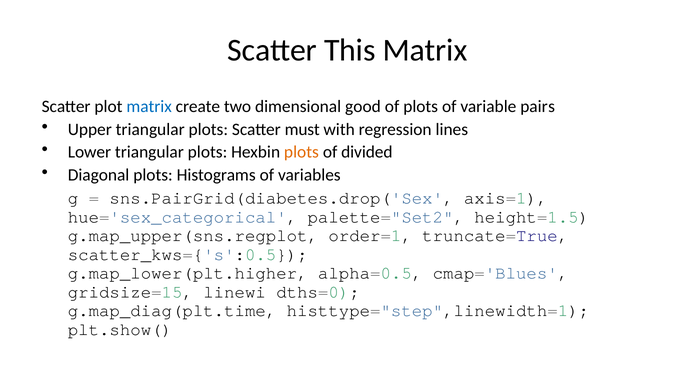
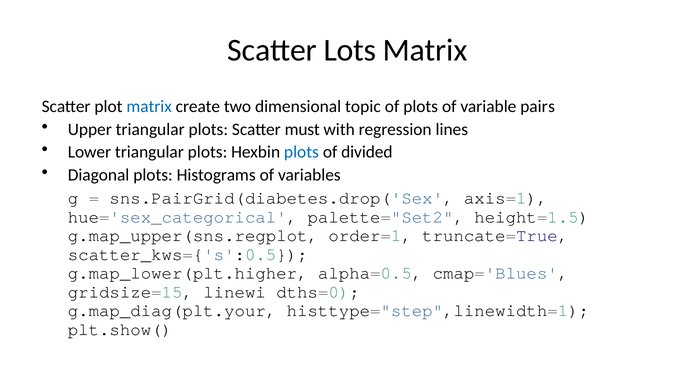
This: This -> Lots (350, 50)
good: good -> topic (363, 106)
plots colour: orange -> blue (301, 152)
g.map_diag(plt.time: g.map_diag(plt.time -> g.map_diag(plt.your (172, 311)
